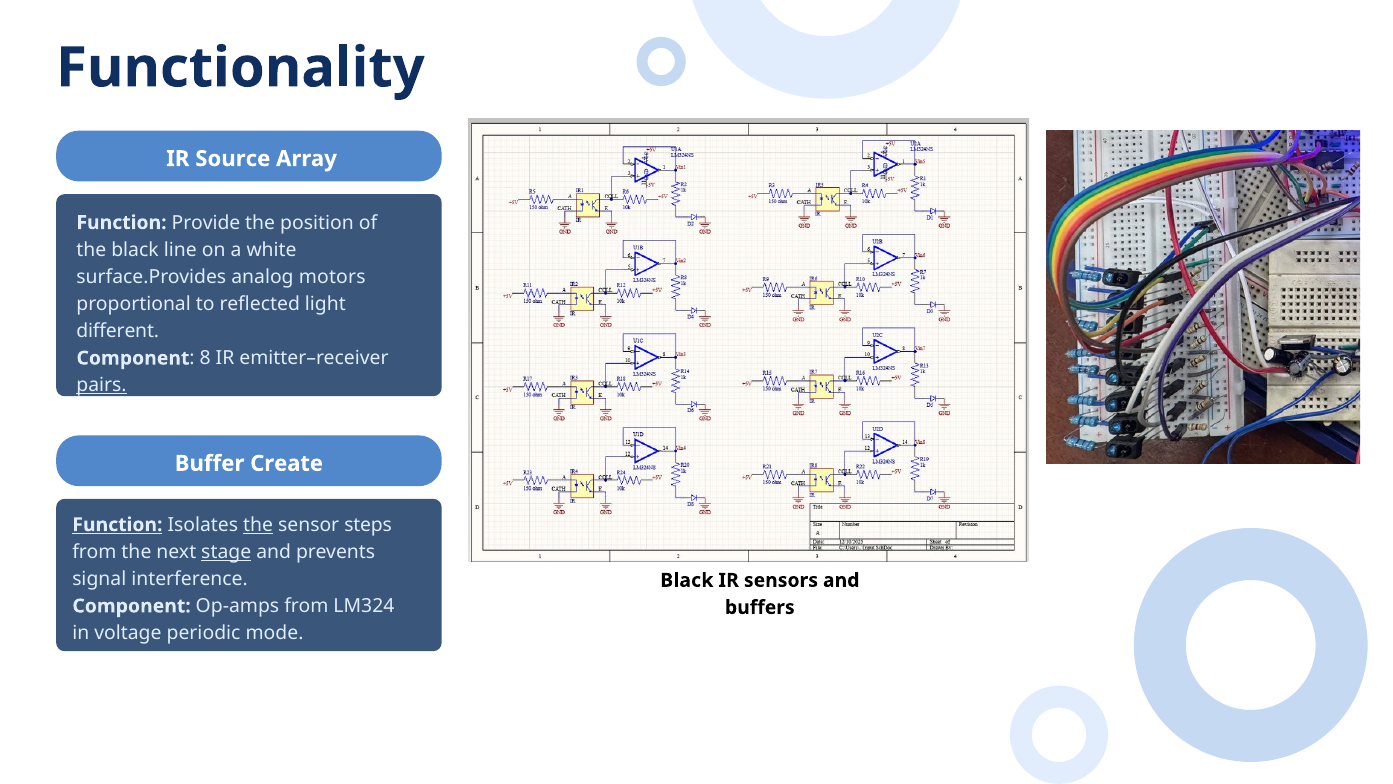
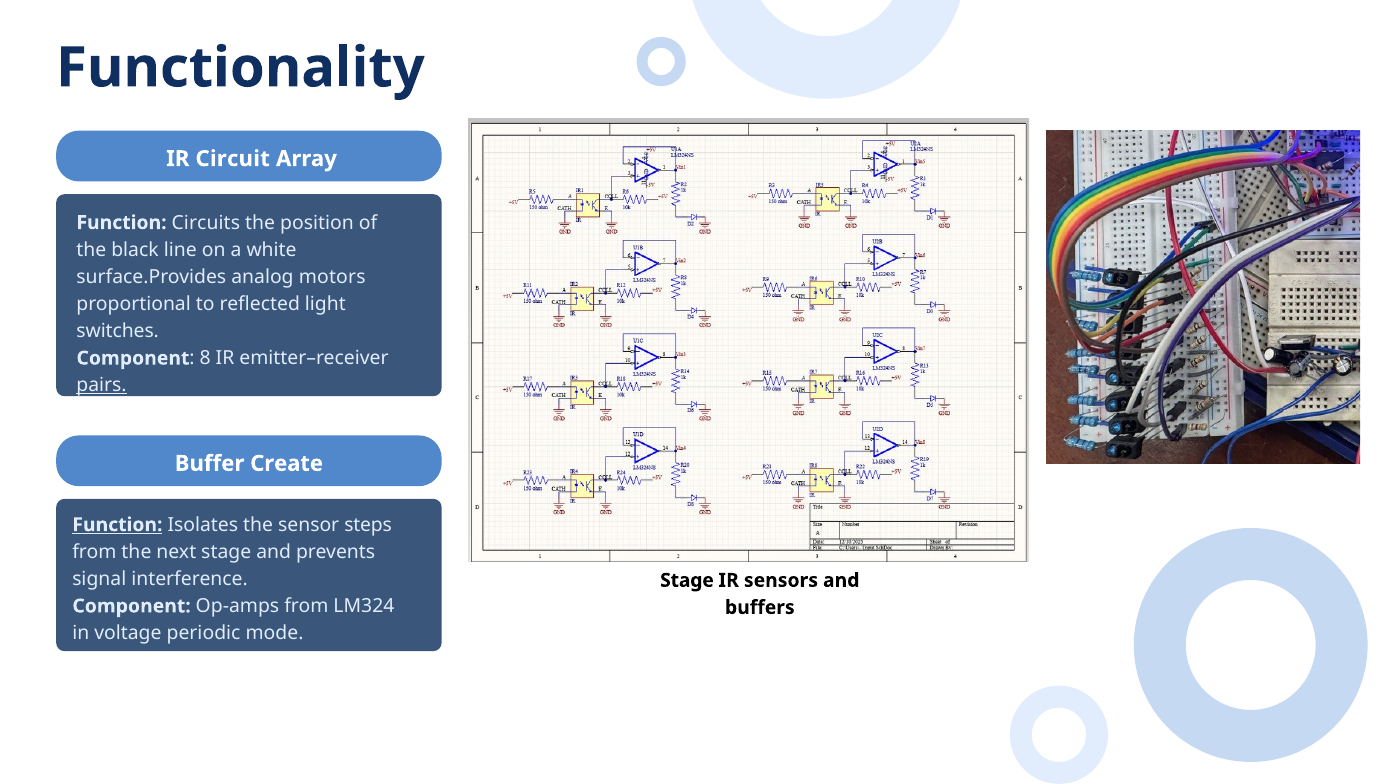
Source: Source -> Circuit (233, 159)
Provide: Provide -> Circuits (206, 223)
different: different -> switches (118, 331)
the underline: present -> none (258, 524)
stage underline: present -> none (226, 552)
Black: Black -> Stage (687, 580)
